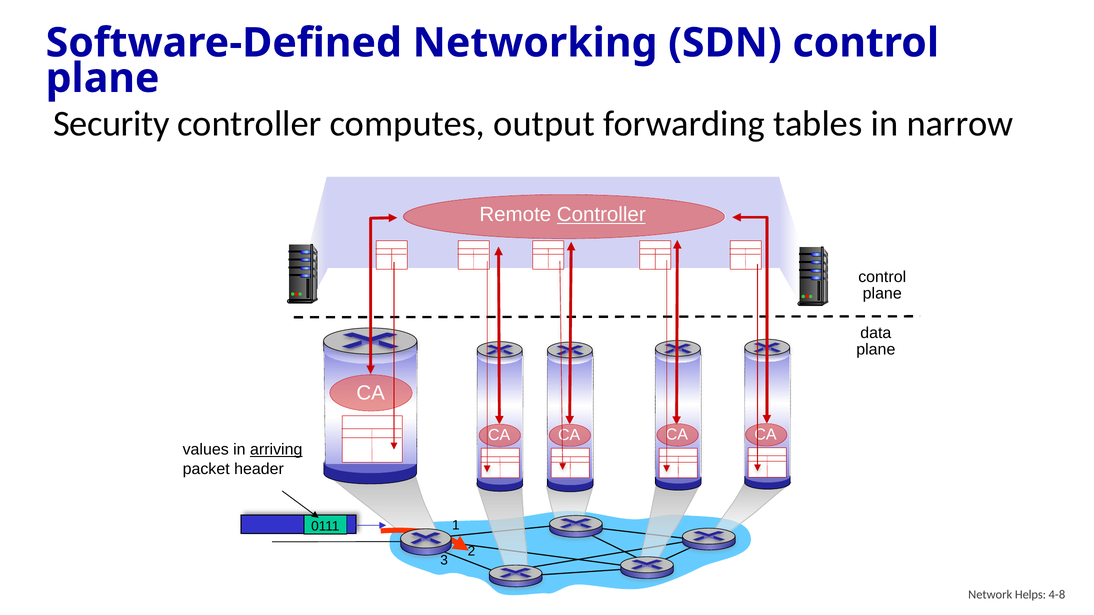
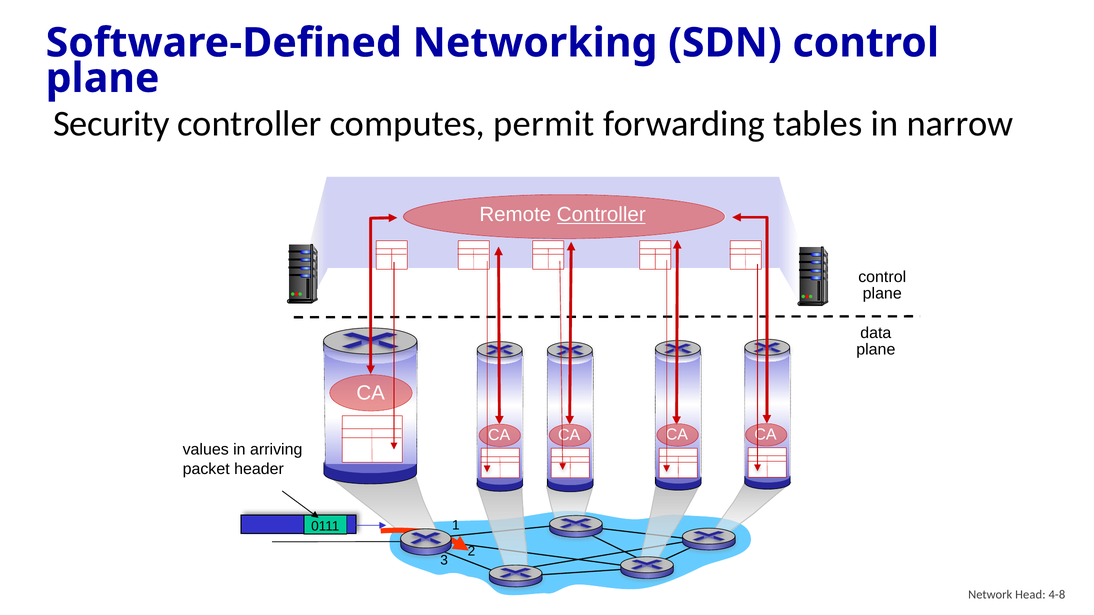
output: output -> permit (544, 124)
arriving underline: present -> none (276, 450)
Helps: Helps -> Head (1030, 595)
